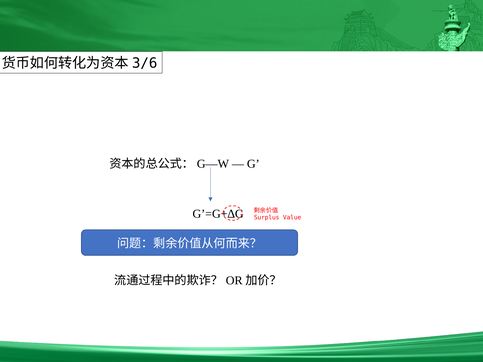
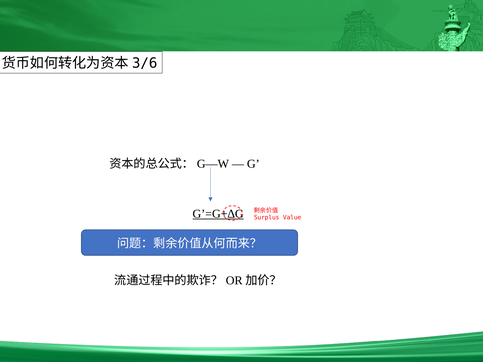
G’=G+∆G underline: none -> present (218, 214)
